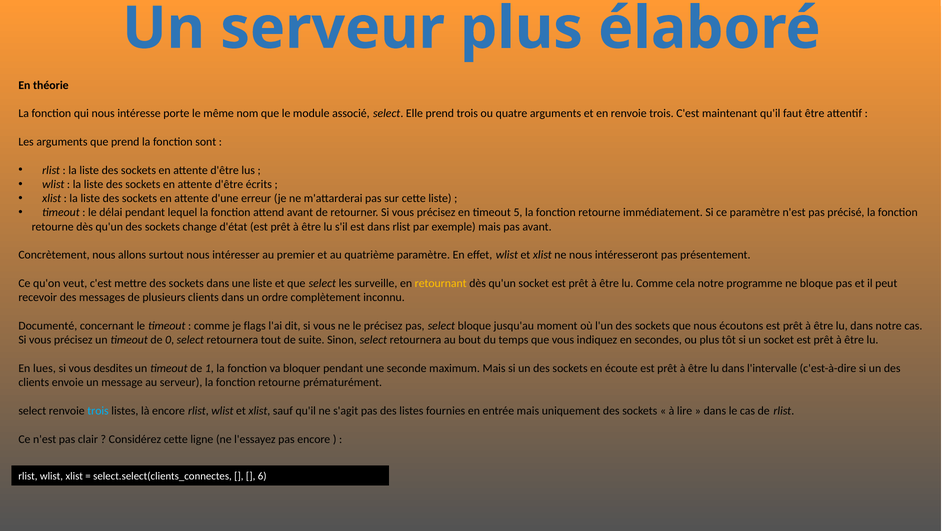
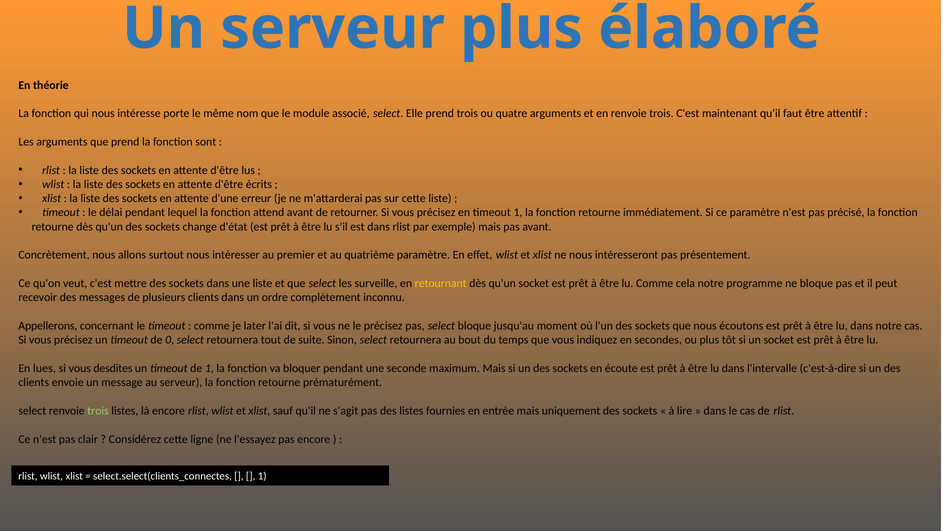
timeout 5: 5 -> 1 (518, 212)
Documenté: Documenté -> Appellerons (48, 326)
flags: flags -> later (255, 326)
trois colour: light blue -> light green (98, 410)
6: 6 -> 1 (262, 476)
